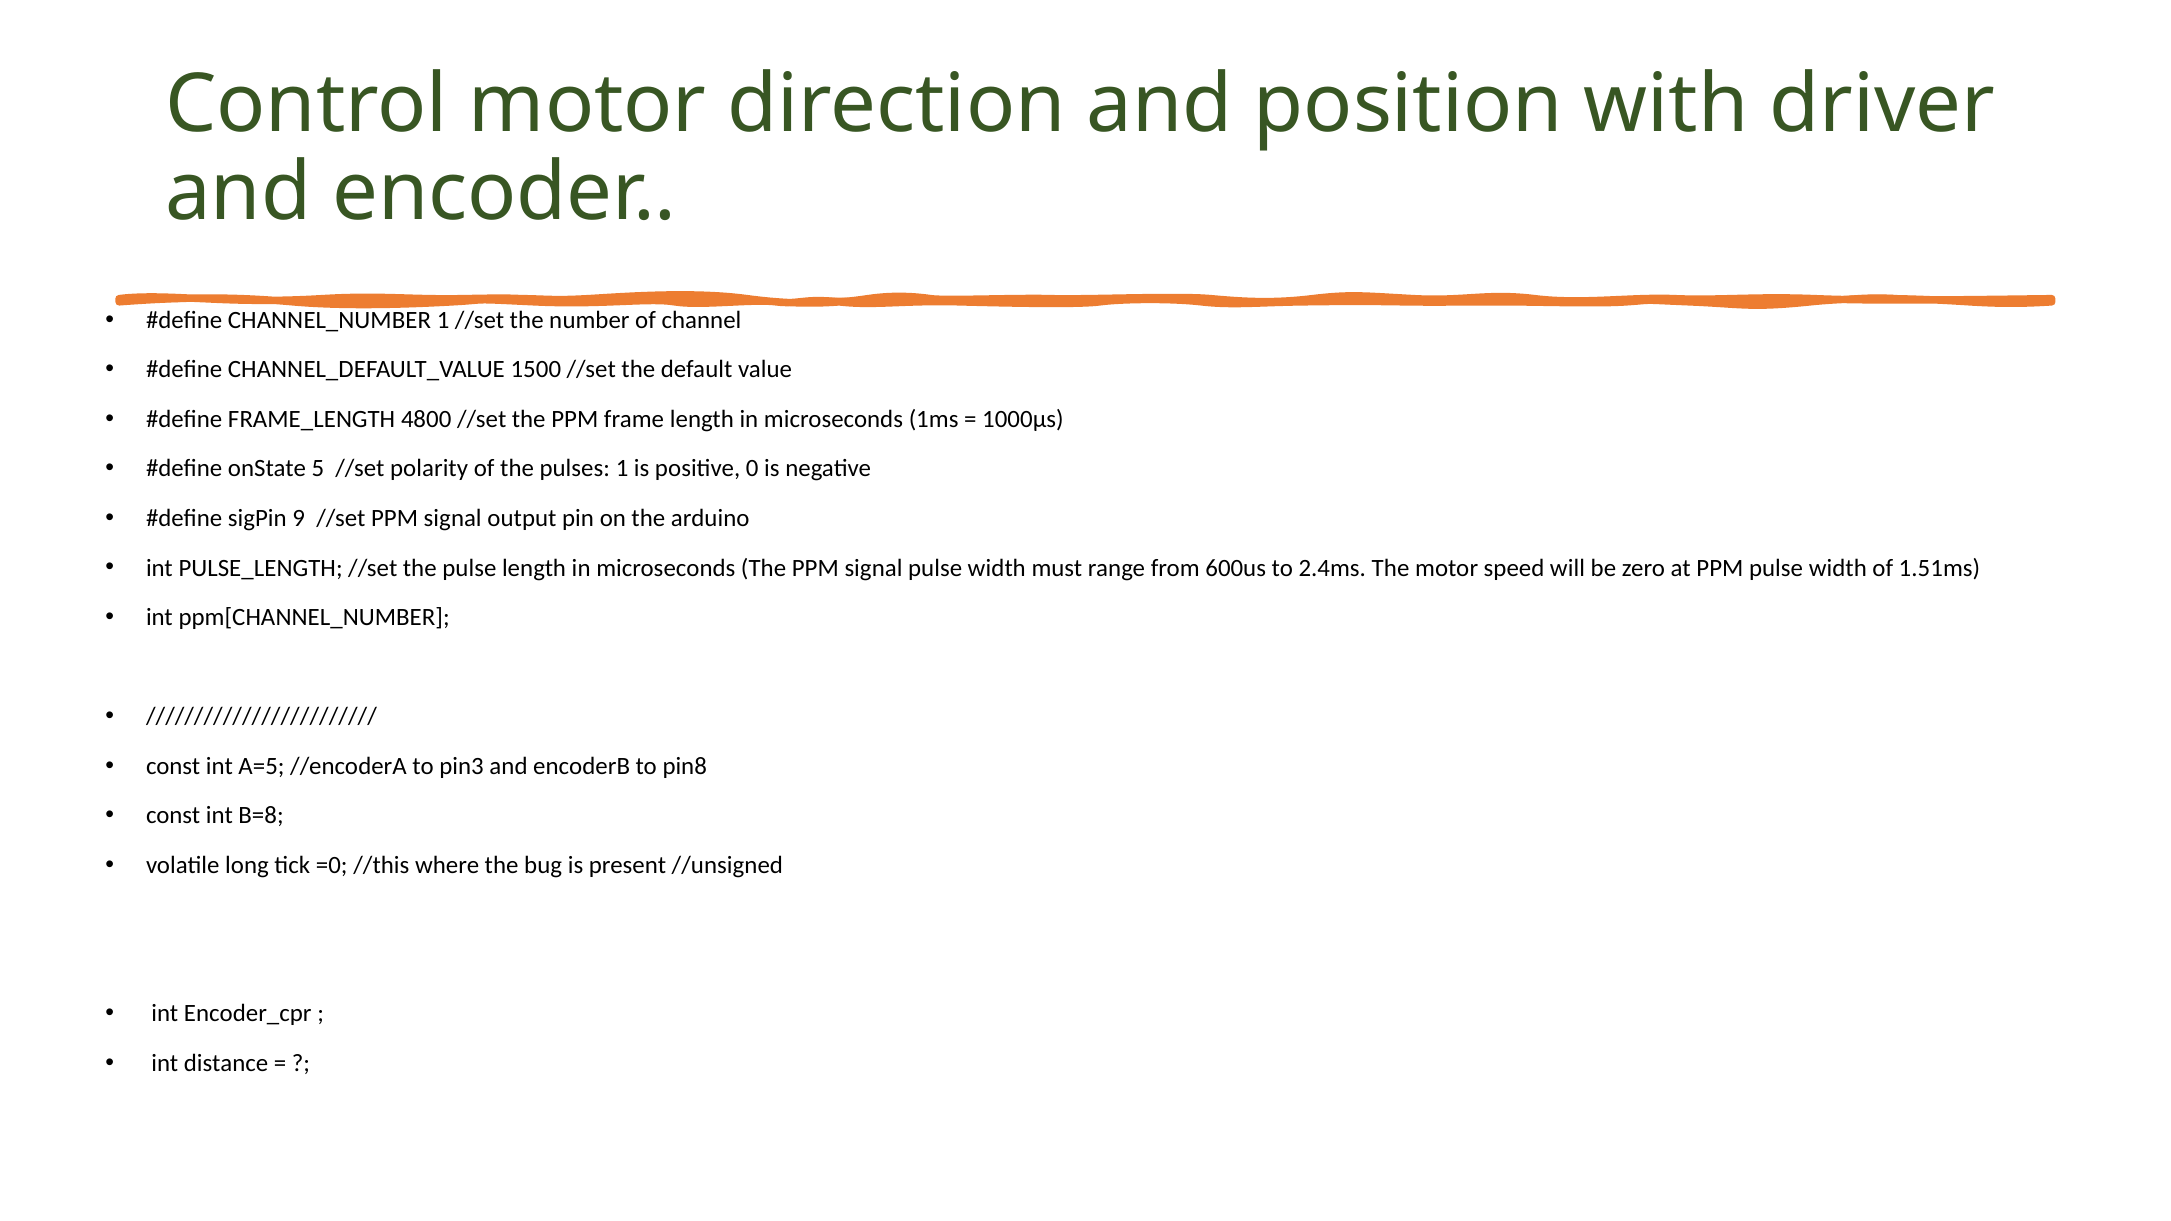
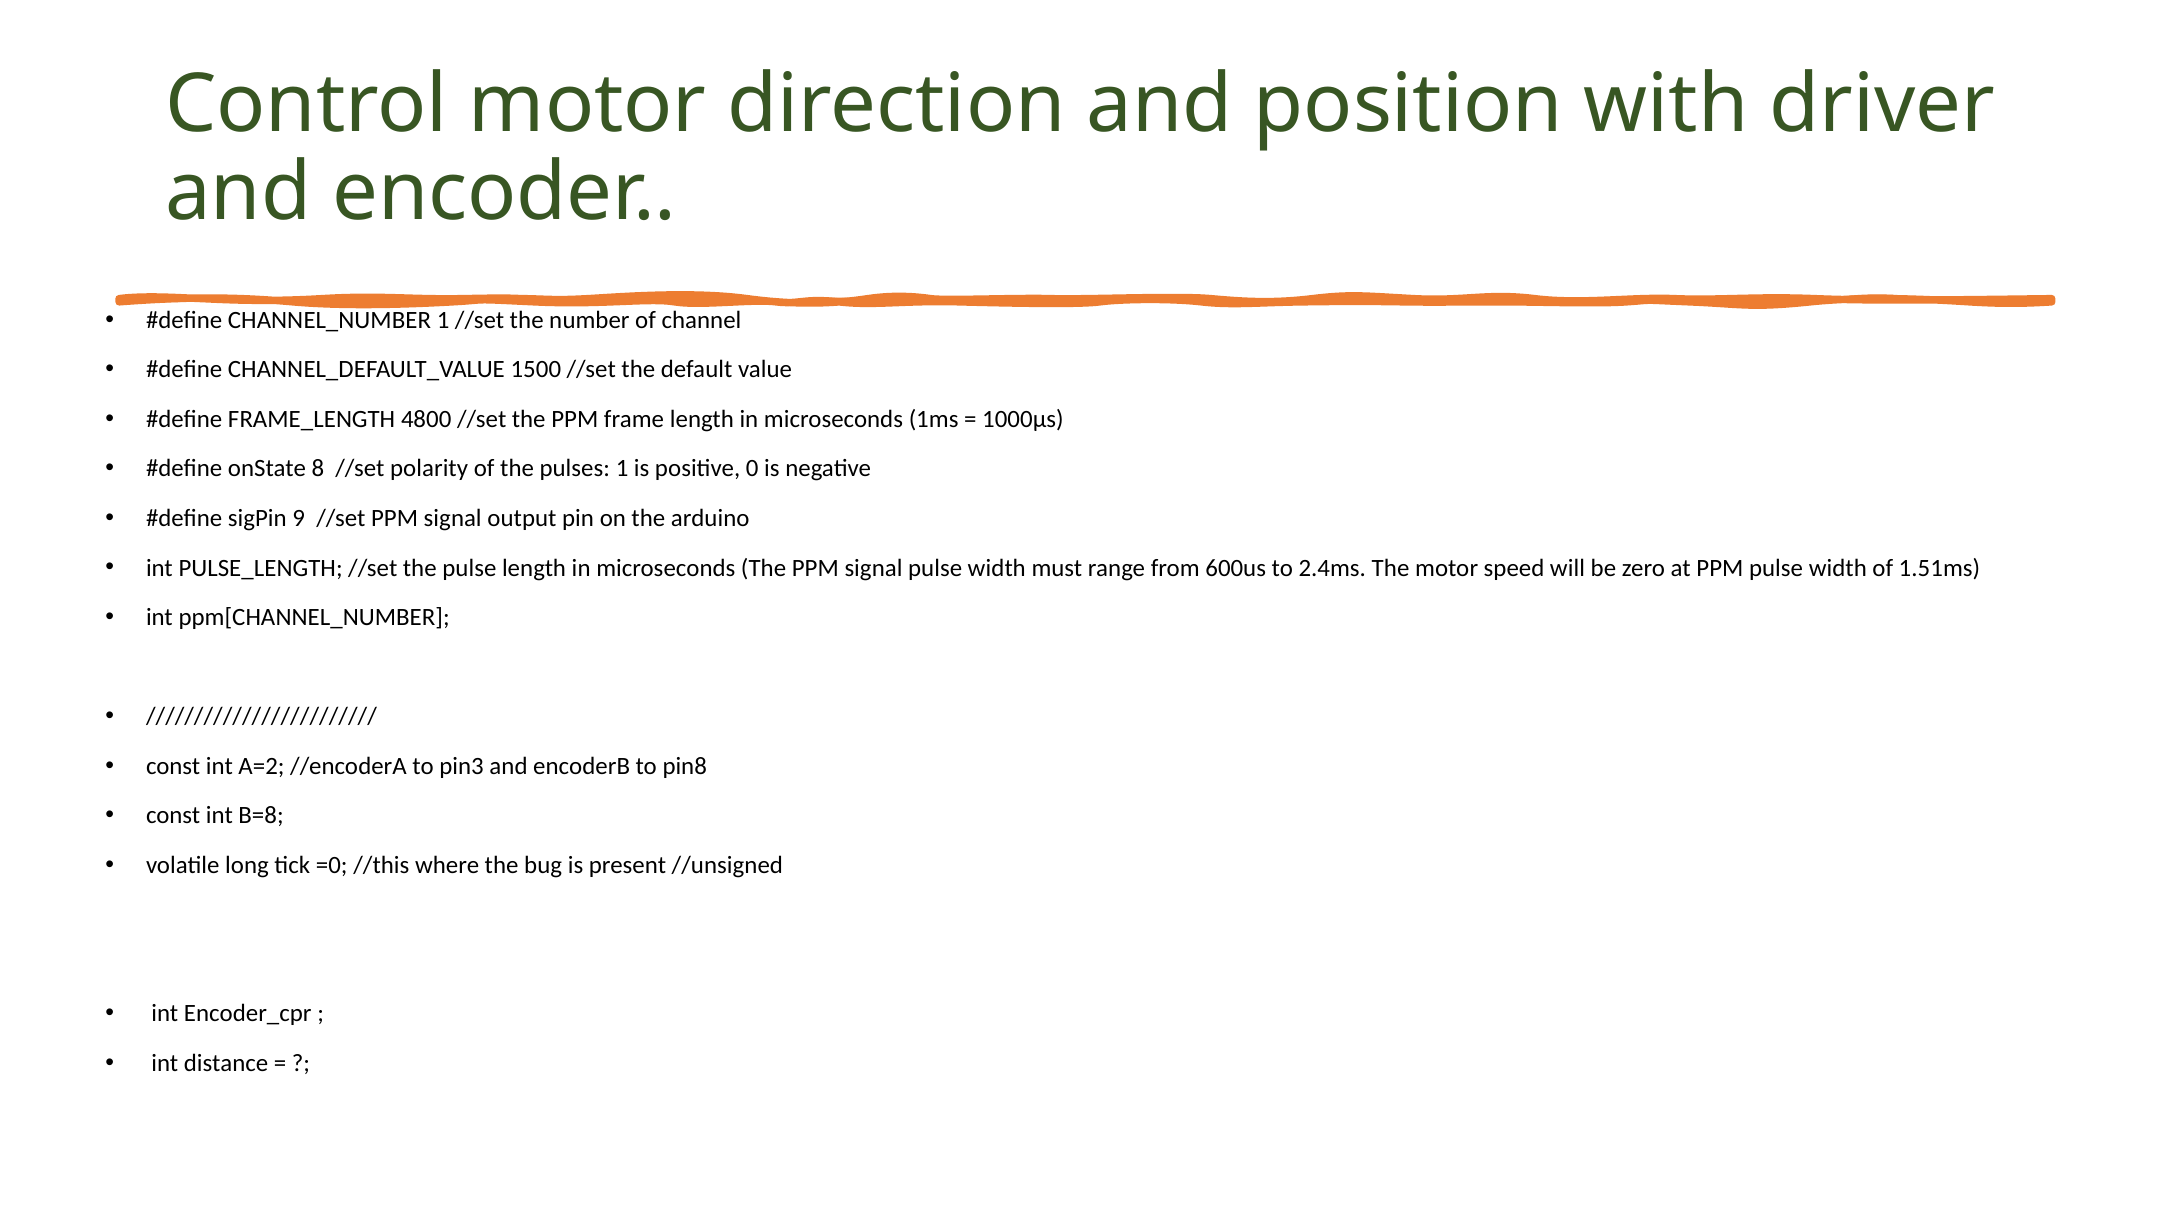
5: 5 -> 8 (318, 469)
A=5: A=5 -> A=2 (262, 766)
